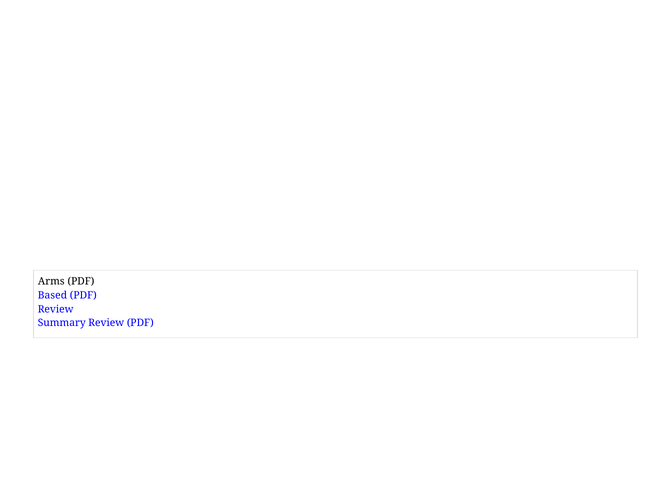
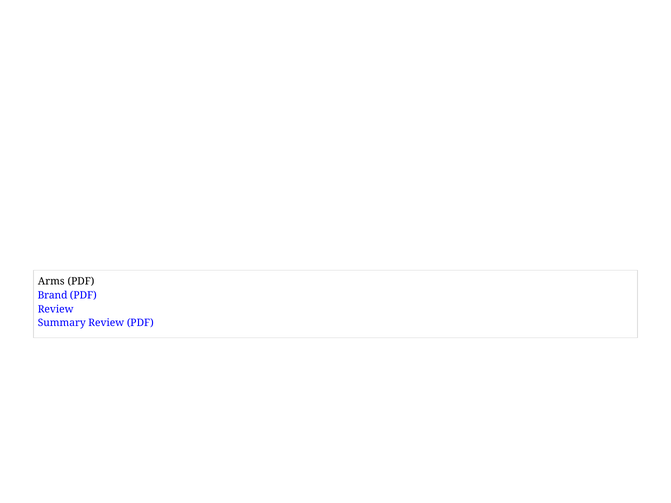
Based: Based -> Brand (53, 295)
